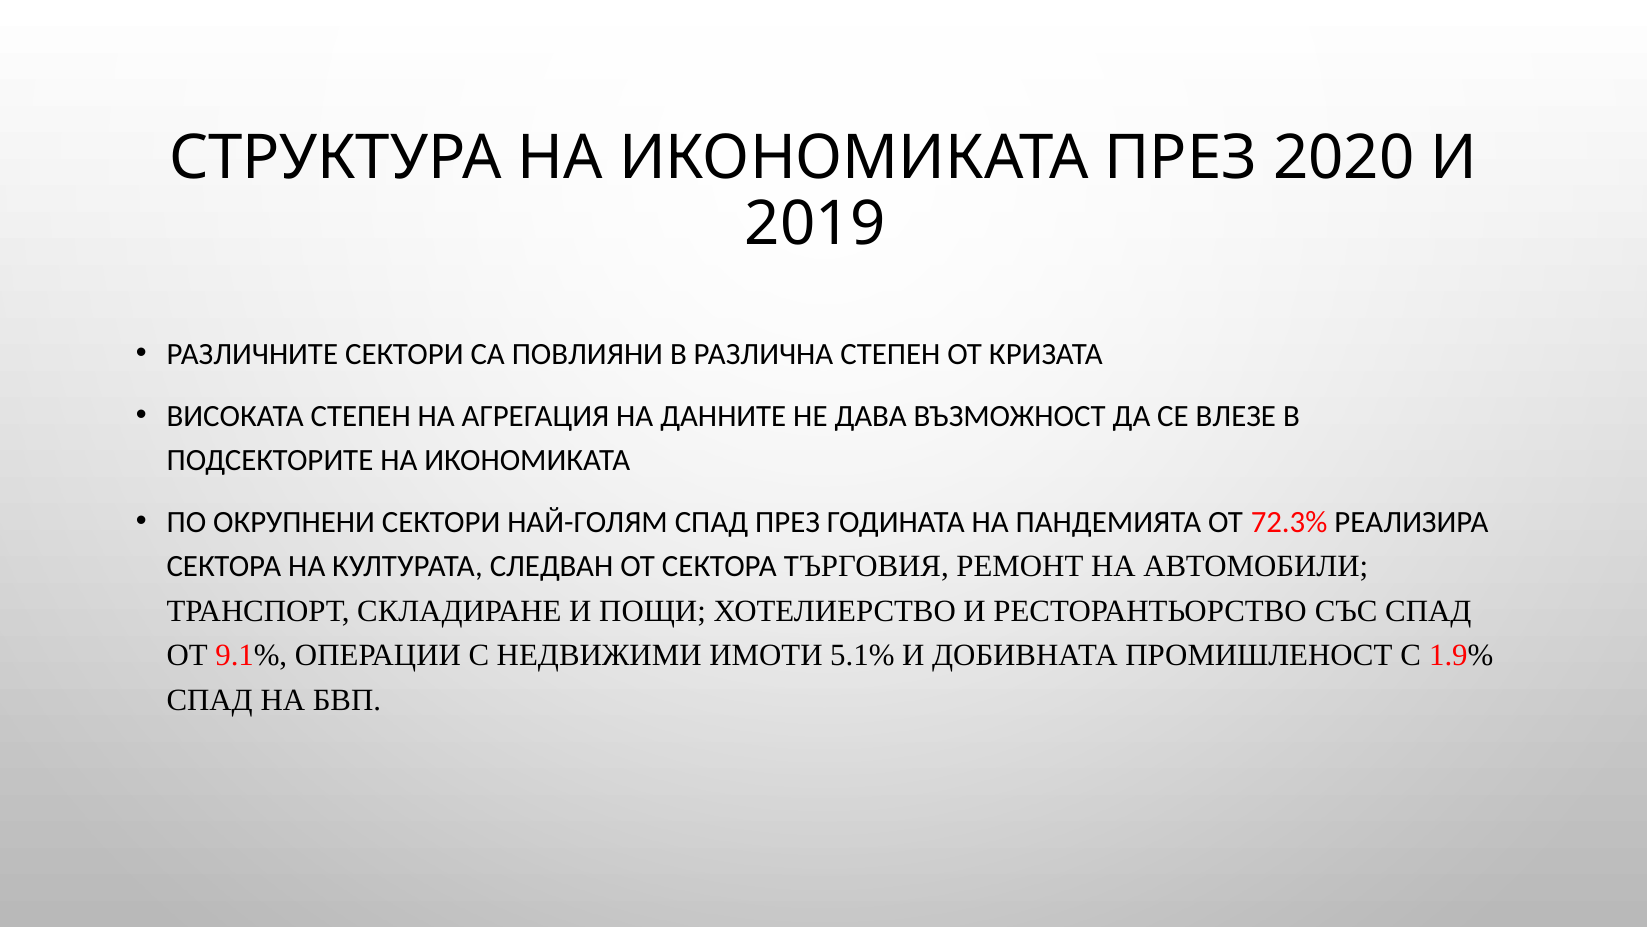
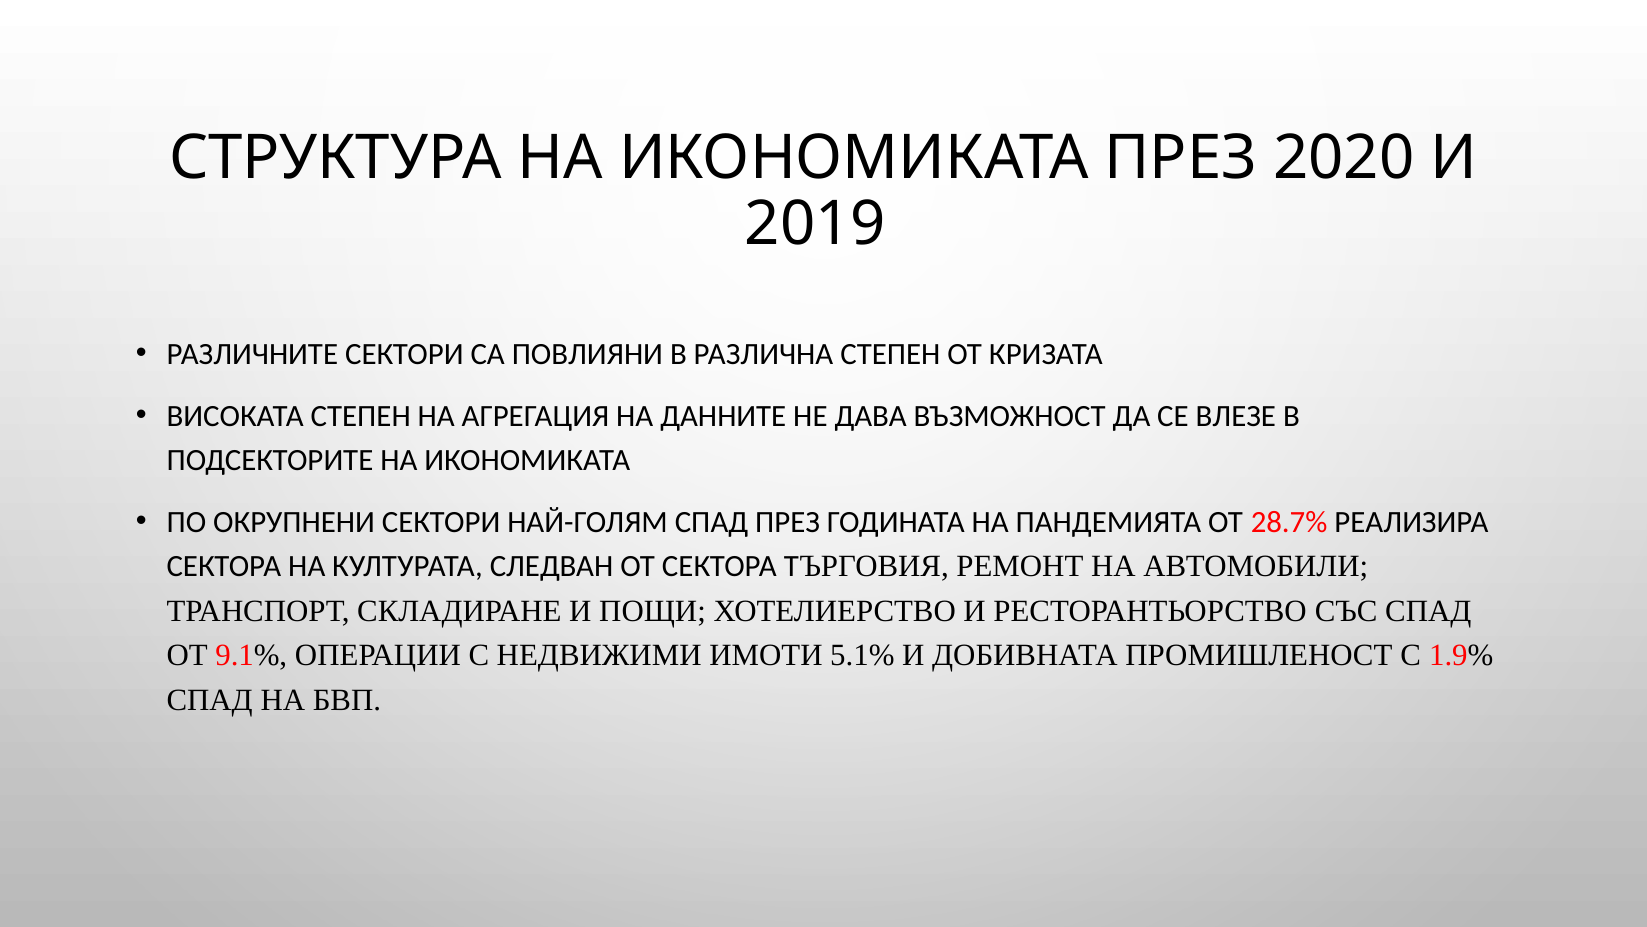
72.3%: 72.3% -> 28.7% (1289, 522)
